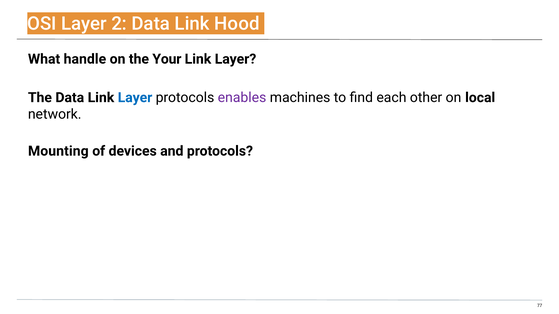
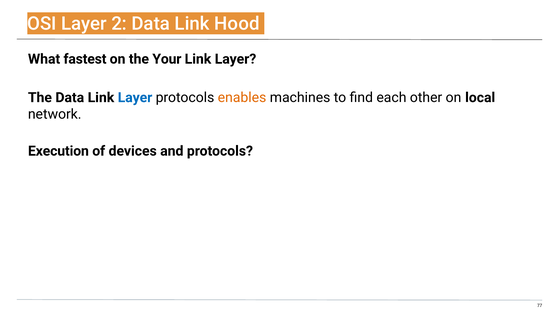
handle: handle -> fastest (85, 59)
enables colour: purple -> orange (242, 98)
Mounting: Mounting -> Execution (58, 151)
